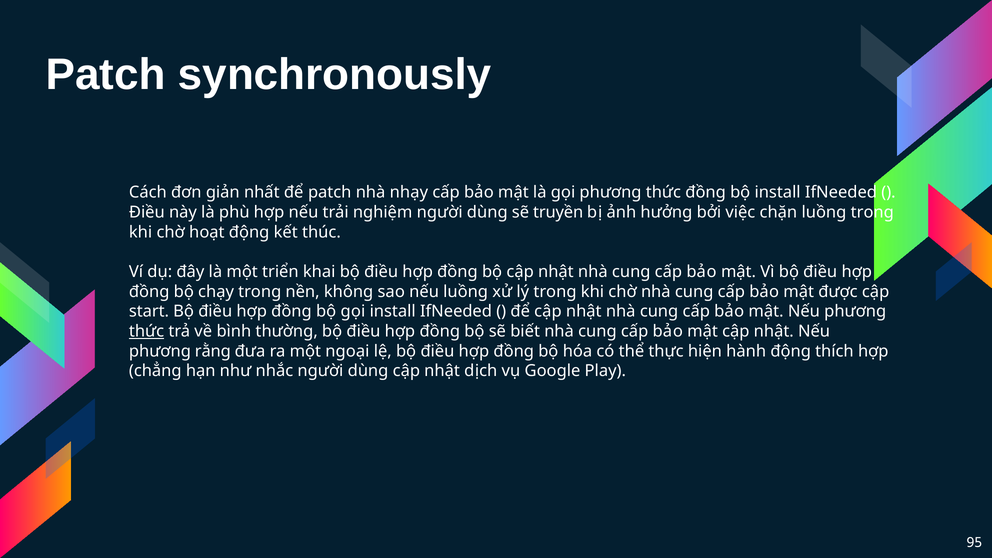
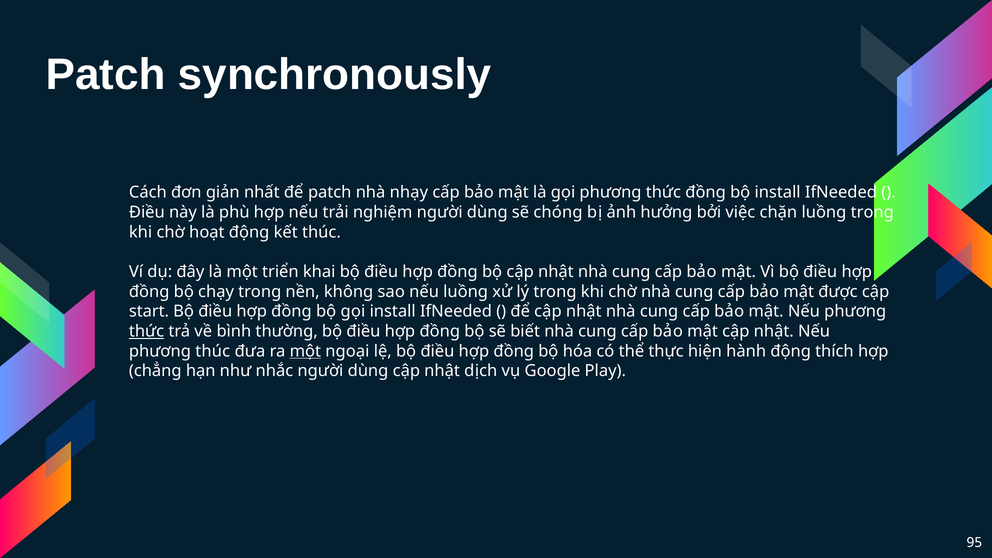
truyền: truyền -> chóng (558, 212)
phương rằng: rằng -> thúc (213, 351)
một underline: none -> present (305, 351)
